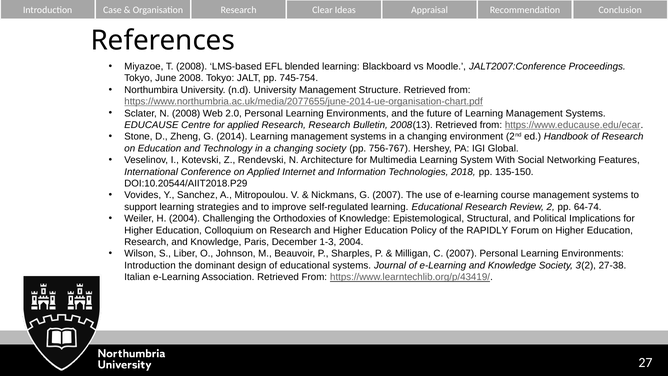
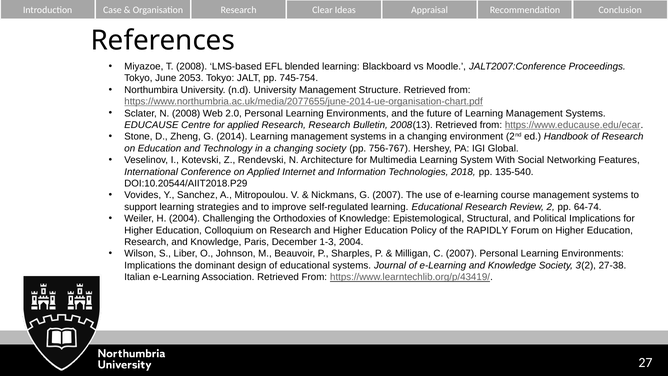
June 2008: 2008 -> 2053 (191, 78)
135-150: 135-150 -> 135-540 (514, 172)
Introduction: Introduction -> Implications (150, 265)
